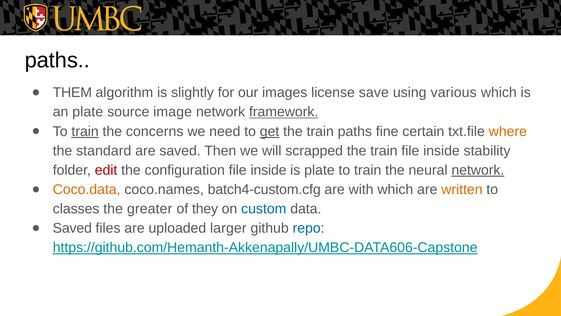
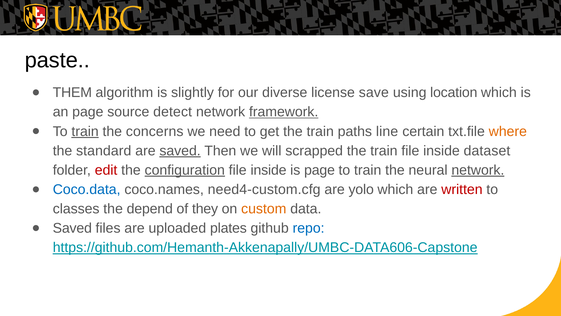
paths: paths -> paste (57, 60)
images: images -> diverse (285, 93)
various: various -> location (454, 93)
an plate: plate -> page (88, 112)
image: image -> detect (173, 112)
get underline: present -> none (270, 131)
fine: fine -> line (387, 131)
saved underline: none -> present (180, 151)
stability: stability -> dataset (487, 151)
configuration underline: none -> present (185, 170)
is plate: plate -> page (320, 170)
Coco.data colour: orange -> blue (87, 189)
batch4-custom.cfg: batch4-custom.cfg -> need4-custom.cfg (264, 189)
with: with -> yolo (361, 189)
written colour: orange -> red (462, 189)
greater: greater -> depend (150, 209)
custom colour: blue -> orange (264, 209)
larger: larger -> plates (228, 228)
